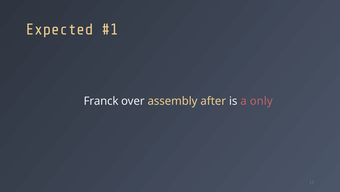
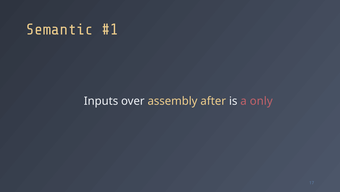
Expected: Expected -> Semantic (60, 29)
Franck: Franck -> Inputs (101, 101)
